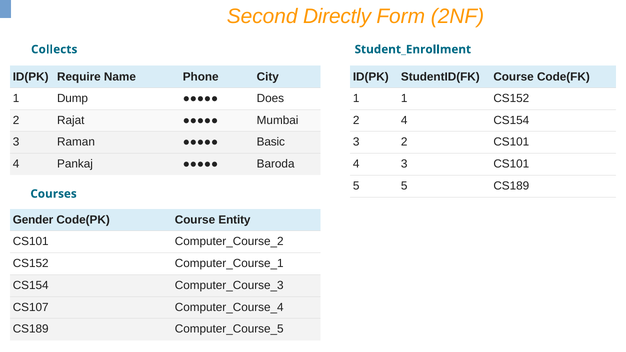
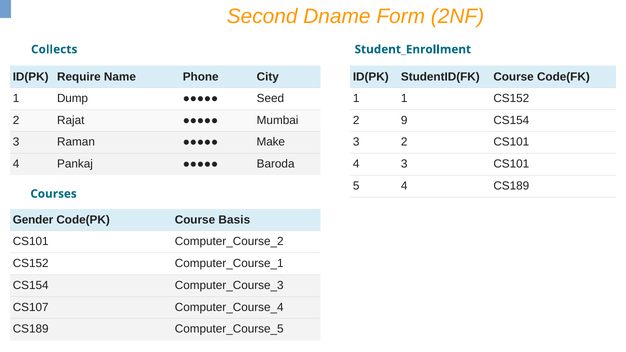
Directly: Directly -> Dname (337, 16)
Does: Does -> Seed (270, 98)
2 4: 4 -> 9 (404, 120)
Basic: Basic -> Make (271, 142)
5 5: 5 -> 4 (404, 186)
Entity: Entity -> Basis (234, 220)
